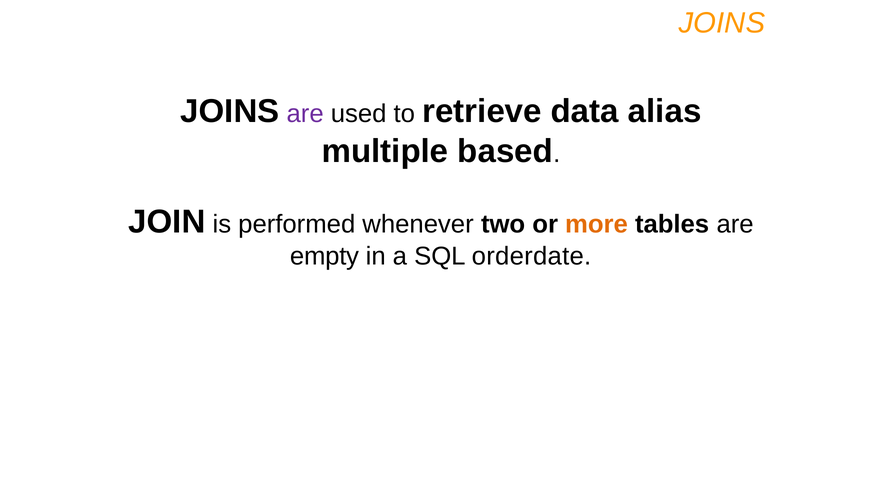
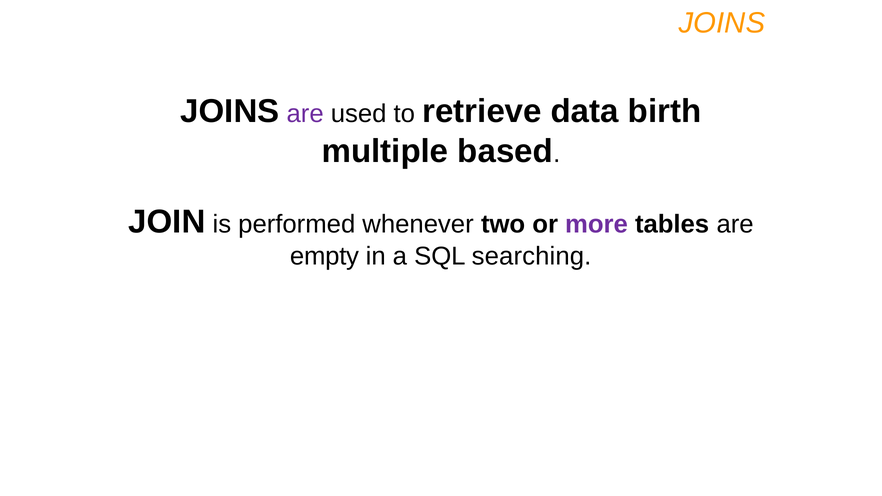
alias: alias -> birth (665, 111)
more colour: orange -> purple (596, 224)
orderdate: orderdate -> searching (532, 256)
